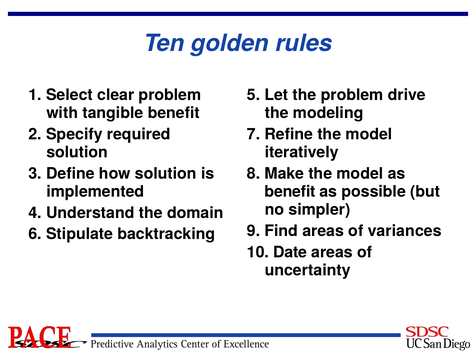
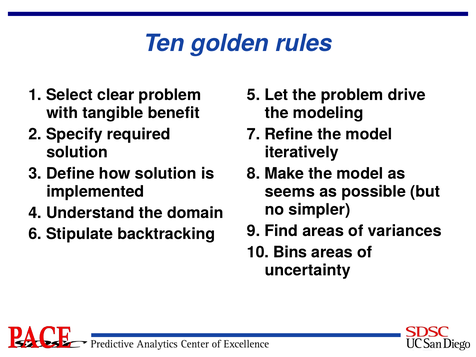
benefit: benefit -> seems (290, 192)
Date: Date -> Bins (290, 252)
